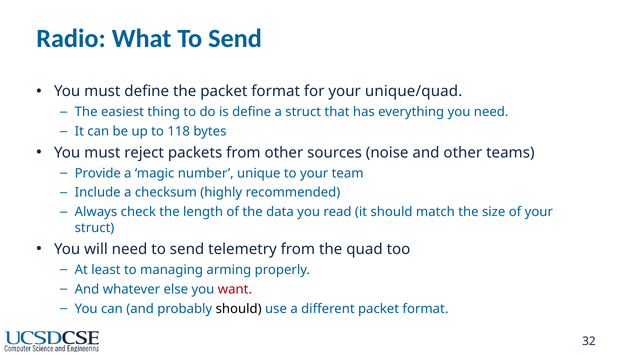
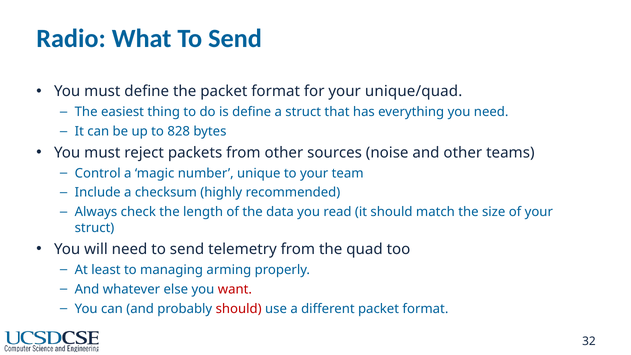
118: 118 -> 828 (179, 131)
Provide: Provide -> Control (98, 173)
should colour: black -> red (239, 309)
